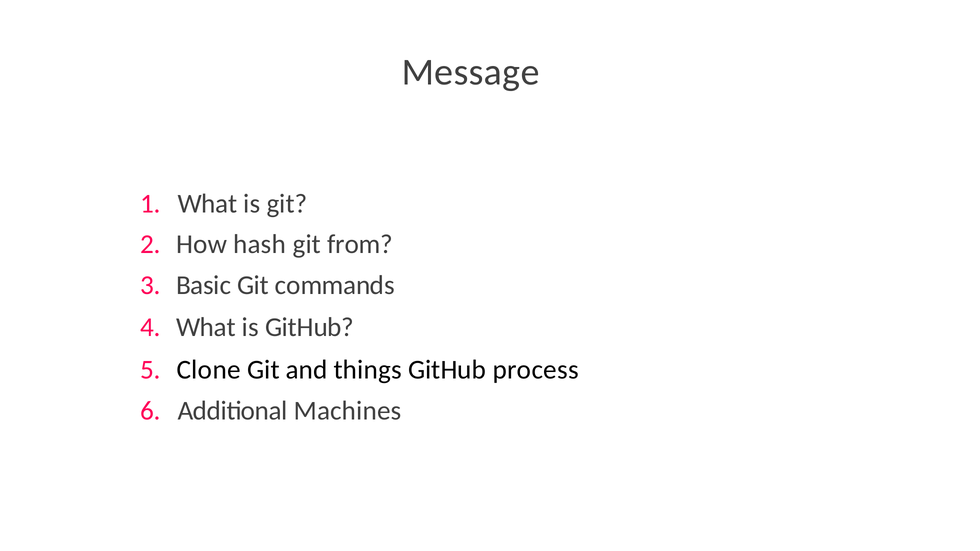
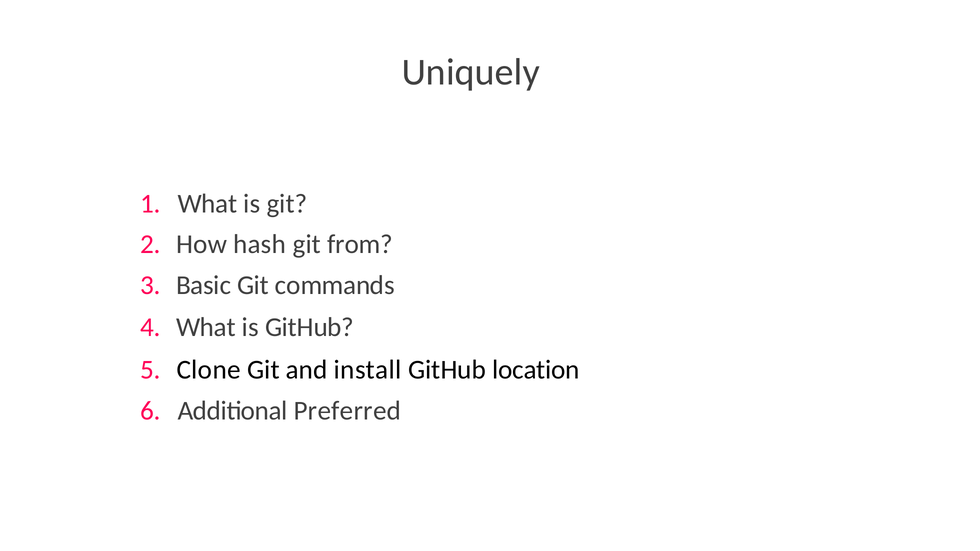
Message: Message -> Uniquely (471, 72)
things: things -> install (368, 370)
process: process -> location (536, 370)
Machines: Machines -> Preferred (347, 411)
